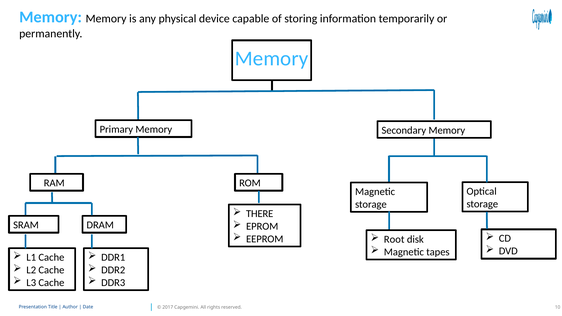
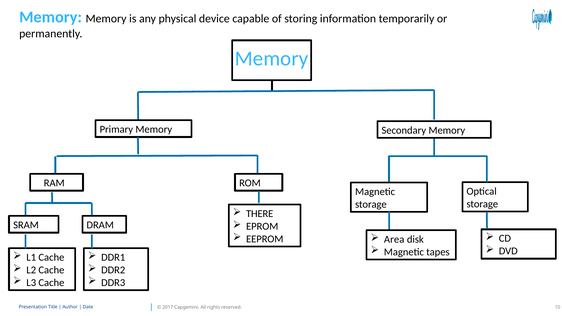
Root: Root -> Area (394, 239)
